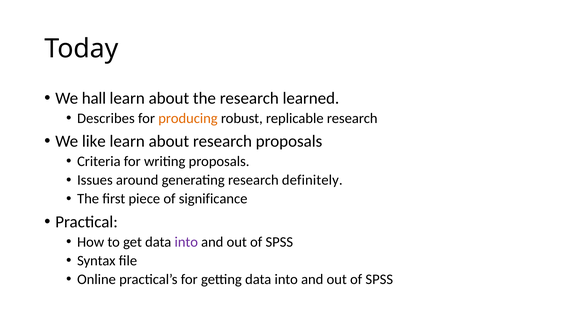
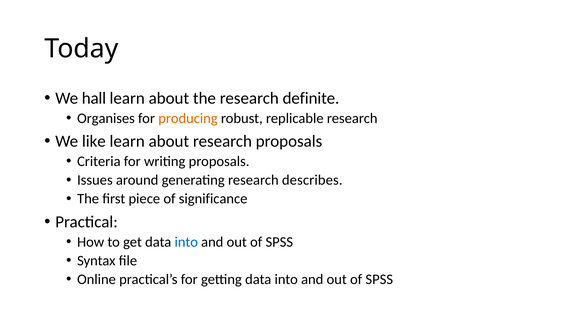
learned: learned -> definite (311, 98)
Describes: Describes -> Organises (106, 118)
definitely: definitely -> describes (312, 180)
into colour: purple -> blue (186, 242)
